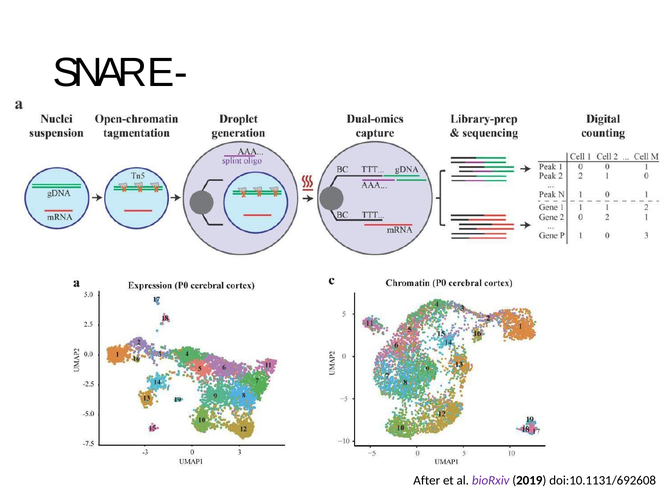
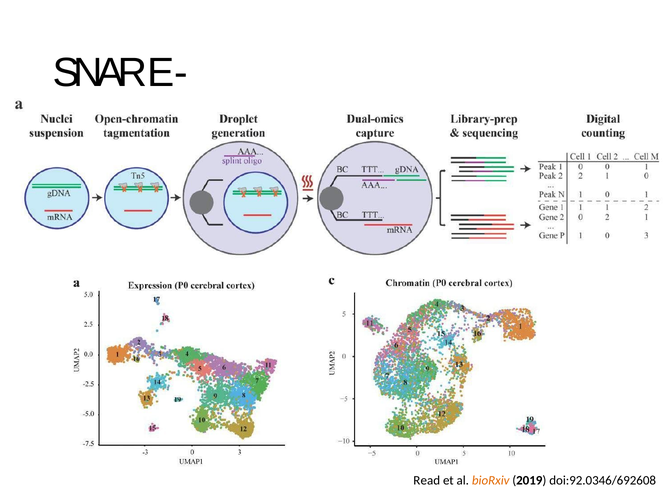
After: After -> Read (427, 480)
bioRxiv colour: purple -> orange (491, 480)
doi:10.1131/692608: doi:10.1131/692608 -> doi:92.0346/692608 (603, 480)
